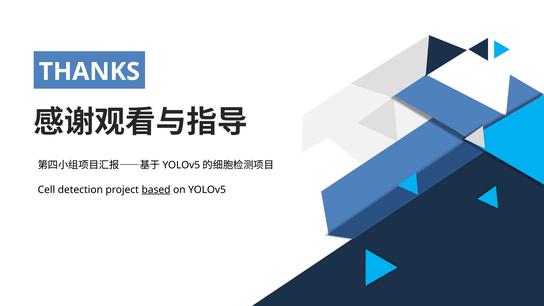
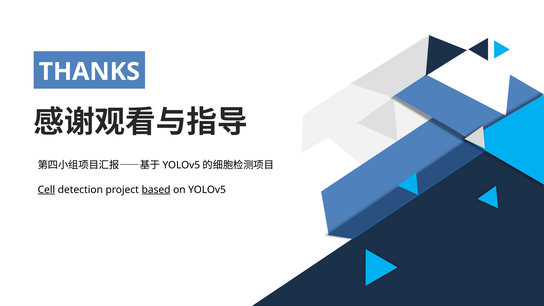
Cell underline: none -> present (46, 190)
